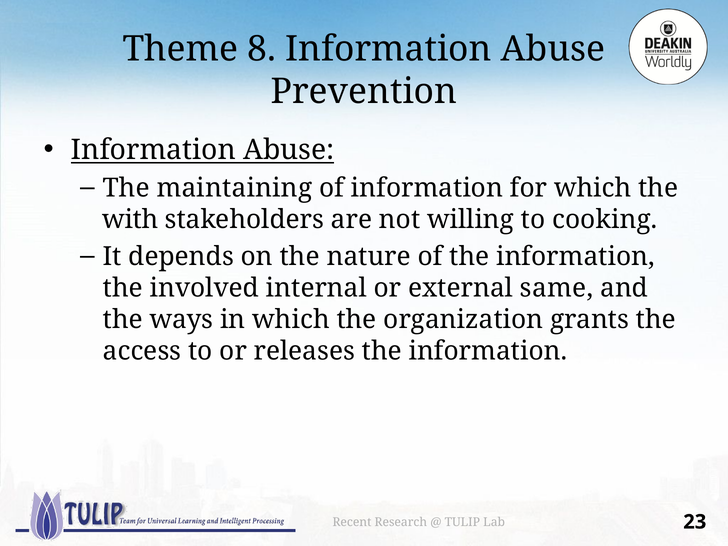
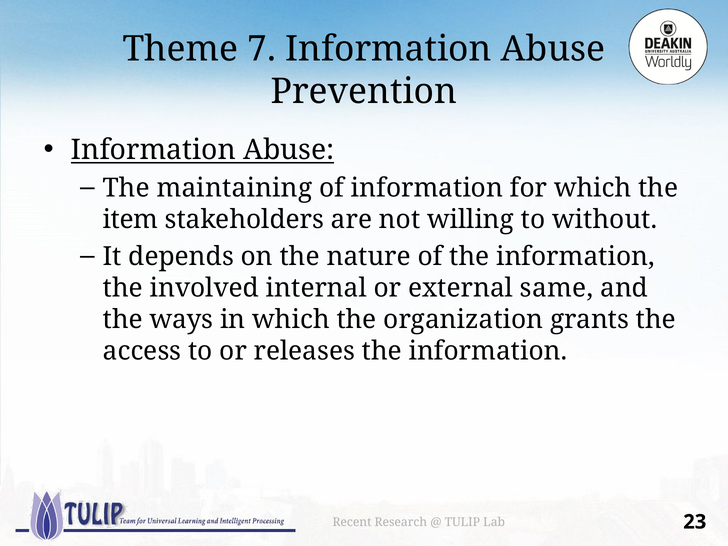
8: 8 -> 7 (262, 49)
with: with -> item (130, 219)
cooking: cooking -> without (605, 219)
